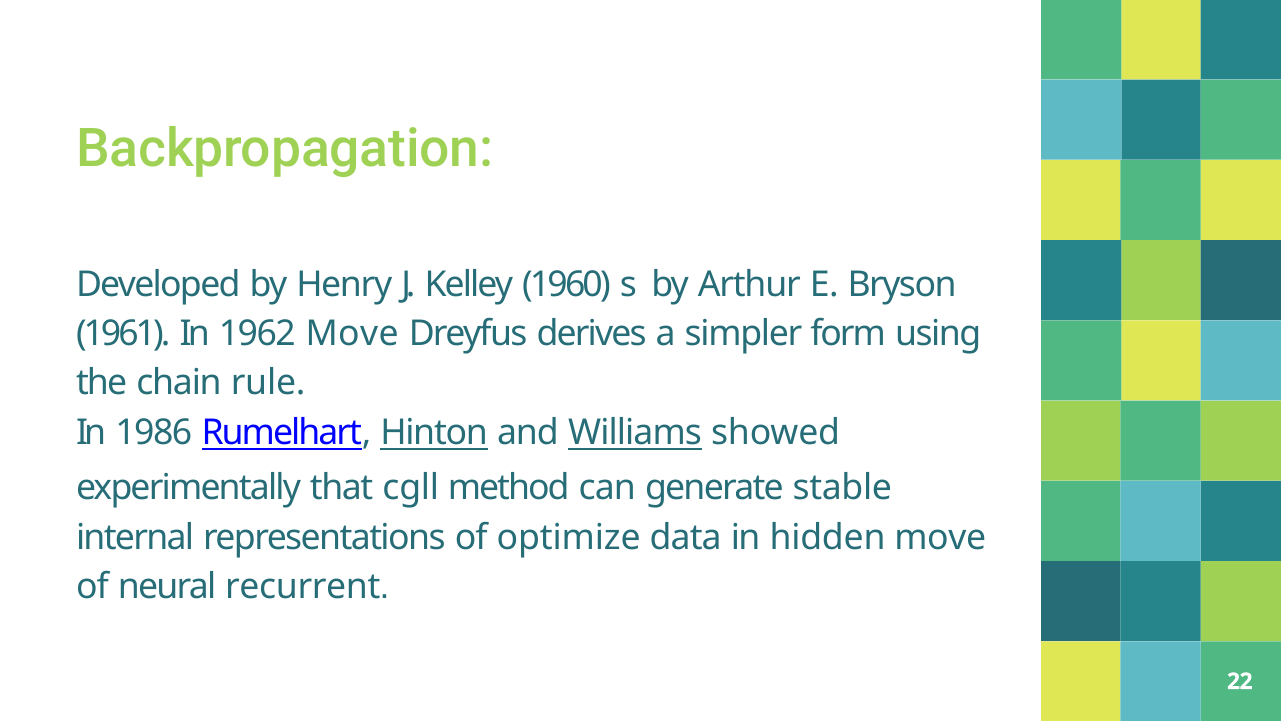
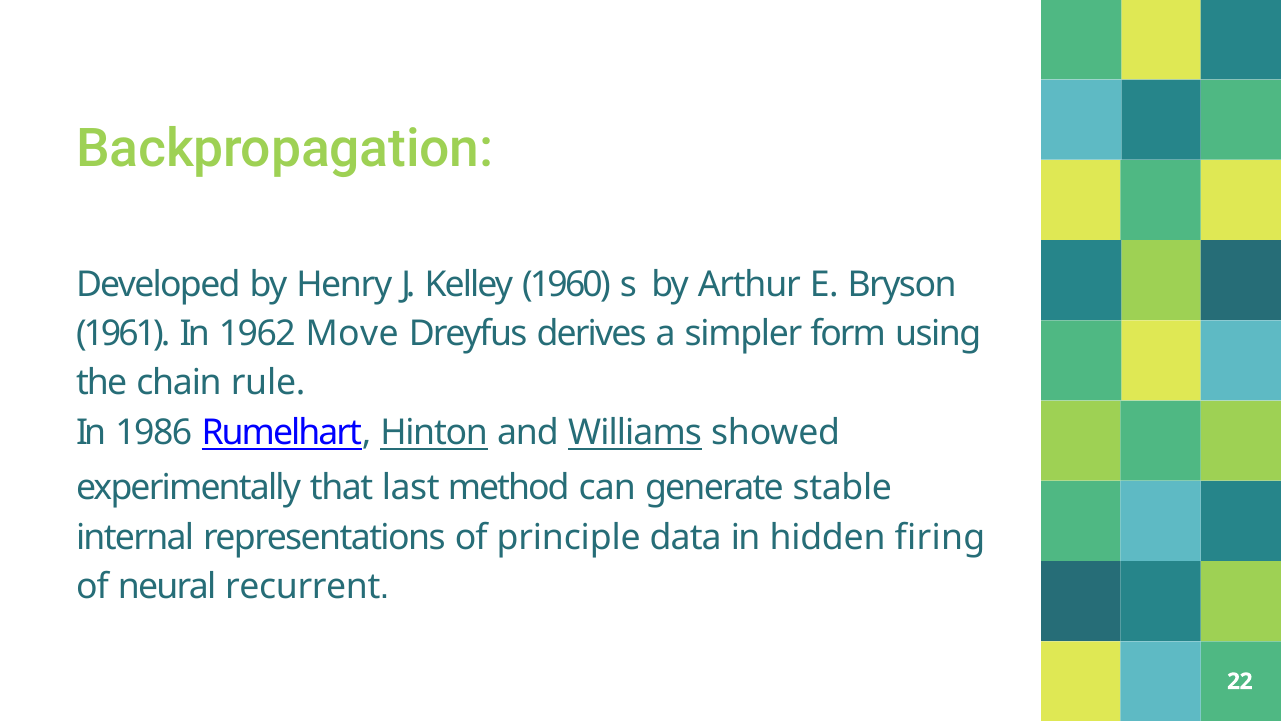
cgll: cgll -> last (411, 488)
optimize: optimize -> principle (569, 537)
hidden move: move -> firing (940, 537)
